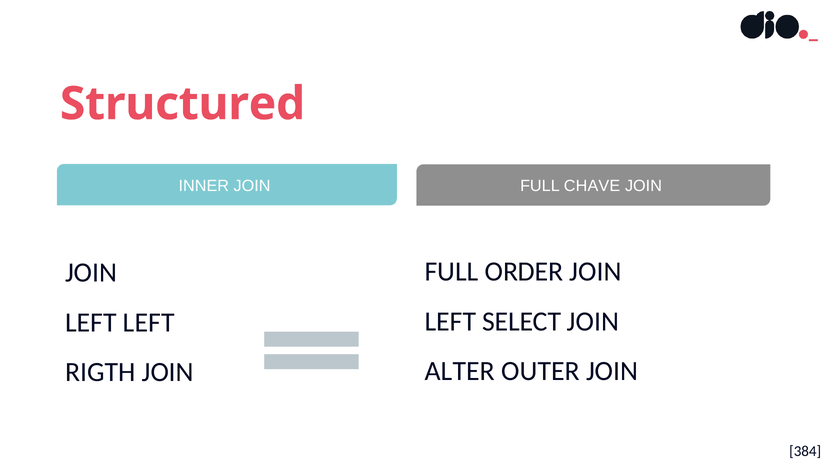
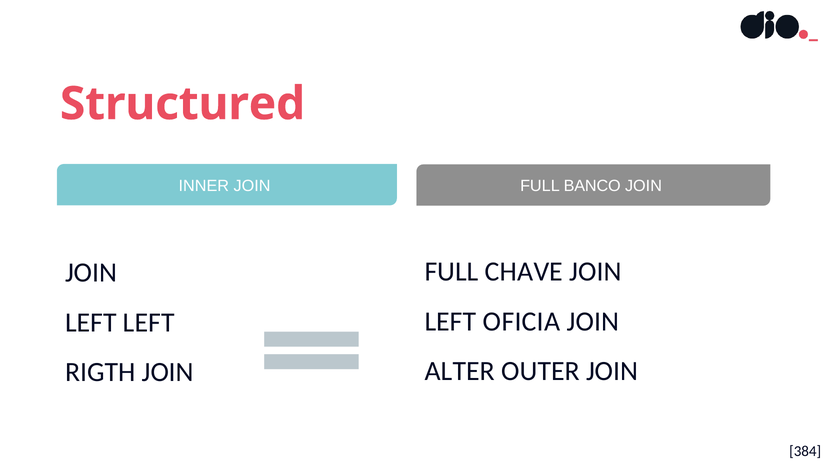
CHAVE: CHAVE -> BANCO (592, 186)
ORDER: ORDER -> CHAVE (524, 271)
SELECT: SELECT -> OFICIA (522, 321)
